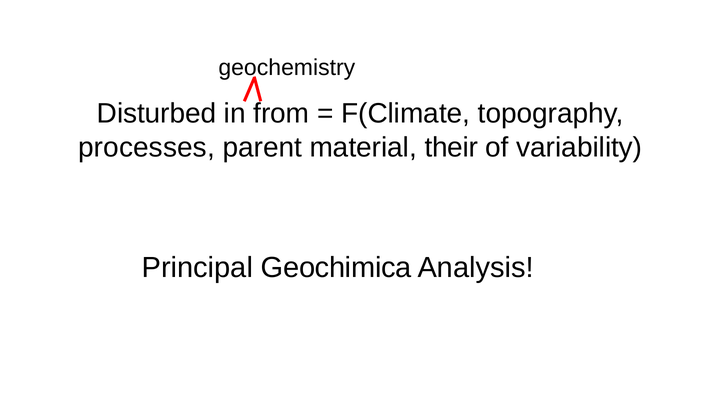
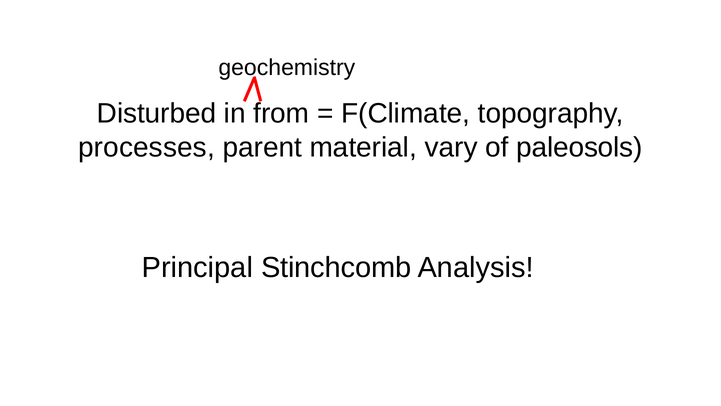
their: their -> vary (451, 147)
variability: variability -> paleosols (579, 147)
Geochimica: Geochimica -> Stinchcomb (336, 267)
